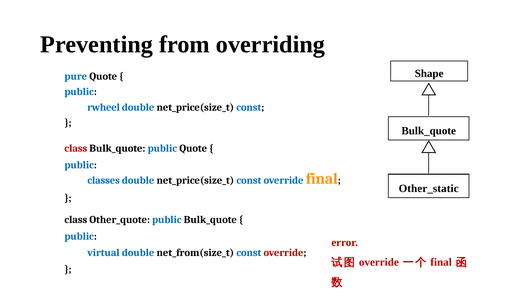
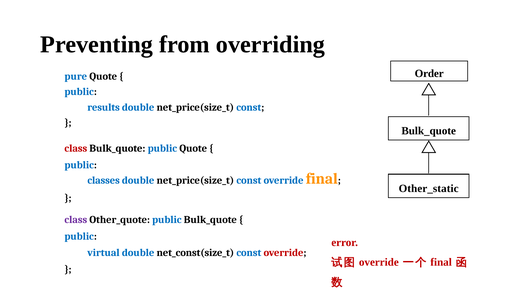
Shape: Shape -> Order (429, 73)
rwheel: rwheel -> results (104, 107)
class colour: black -> purple (76, 219)
net_from(size_t: net_from(size_t -> net_const(size_t (195, 252)
